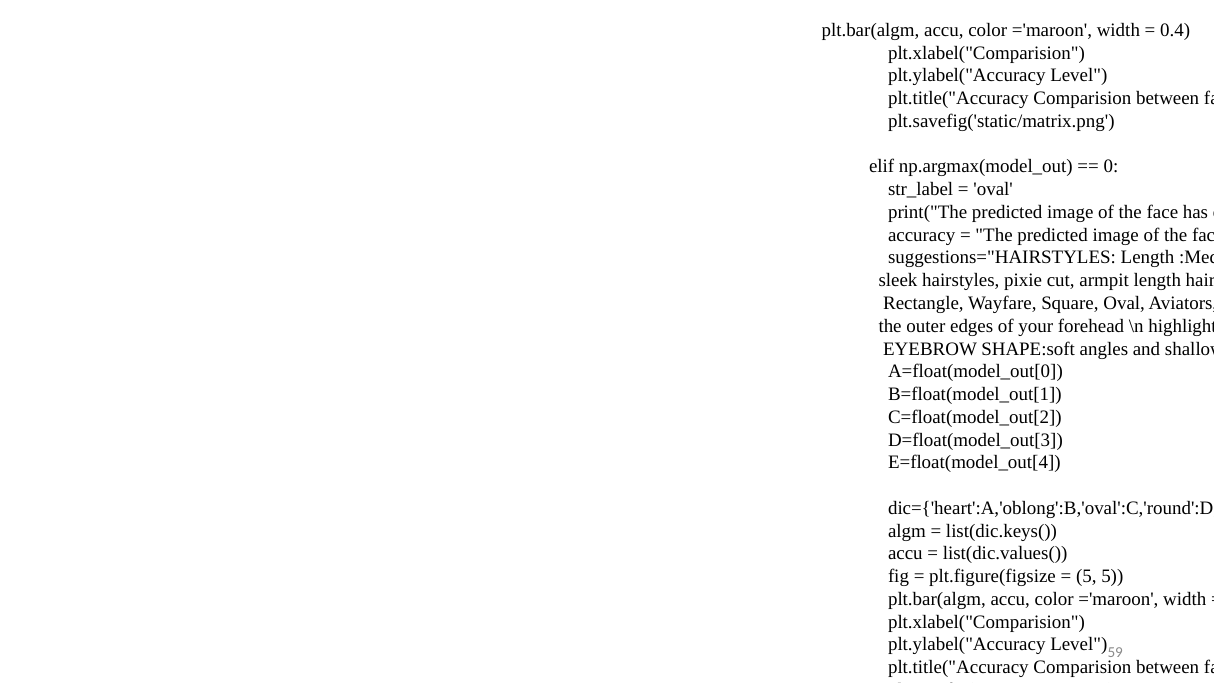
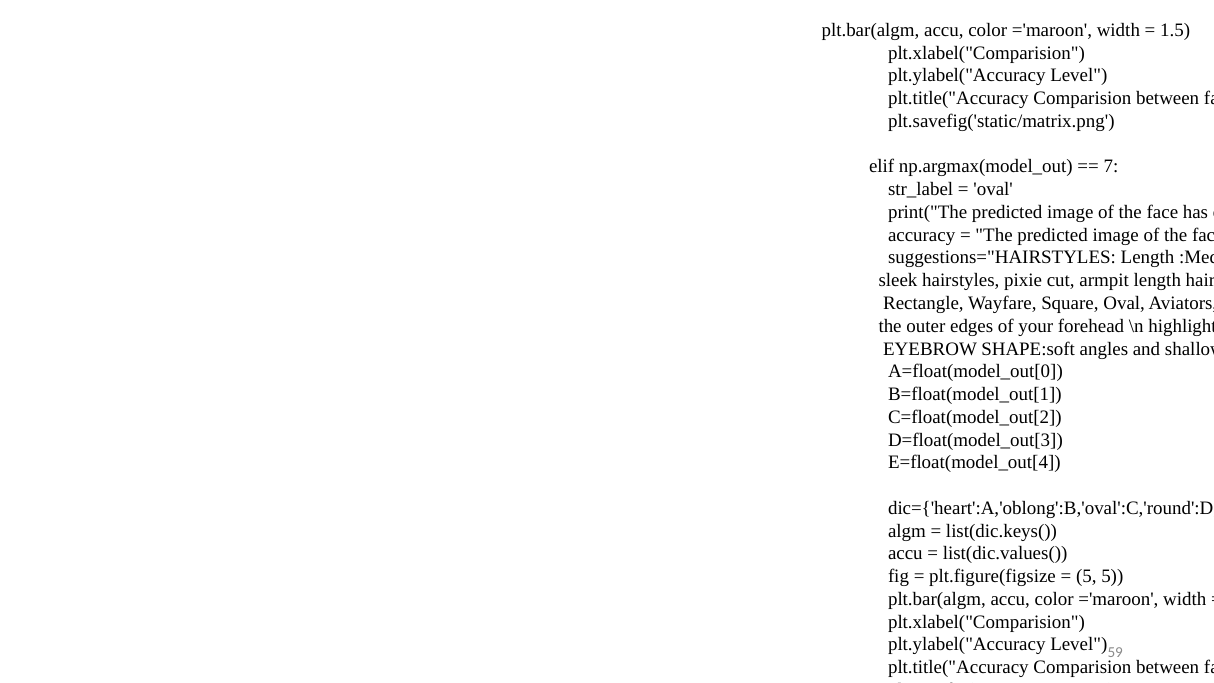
0.4: 0.4 -> 1.5 (1175, 30)
0: 0 -> 7 (1111, 167)
